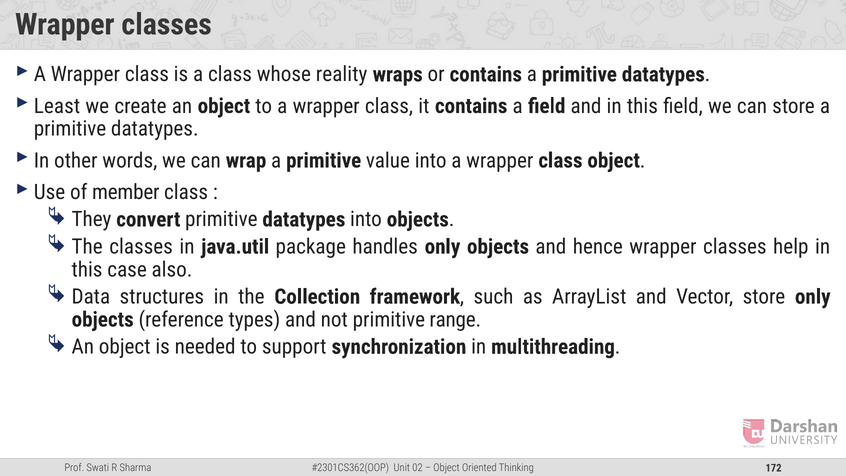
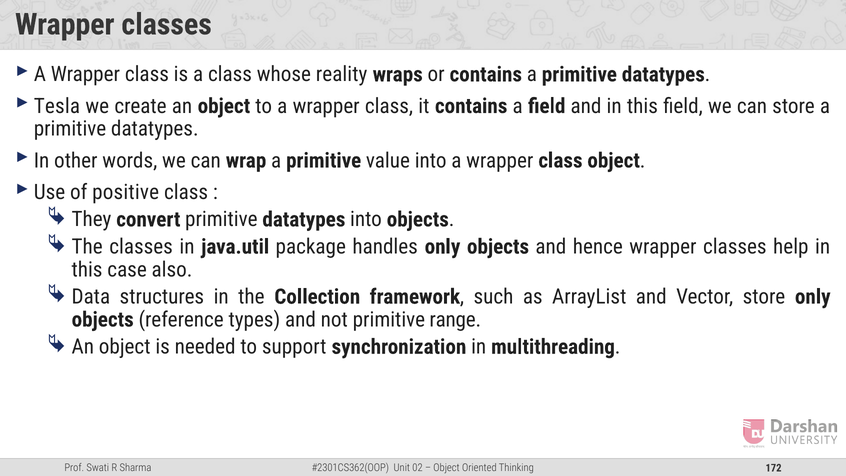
Least: Least -> Tesla (57, 106)
member: member -> positive (126, 192)
